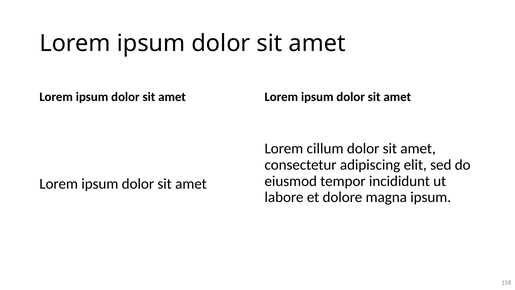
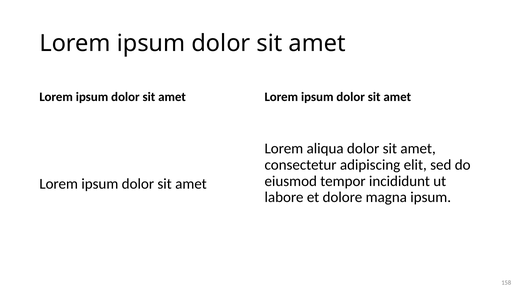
cillum: cillum -> aliqua (325, 148)
